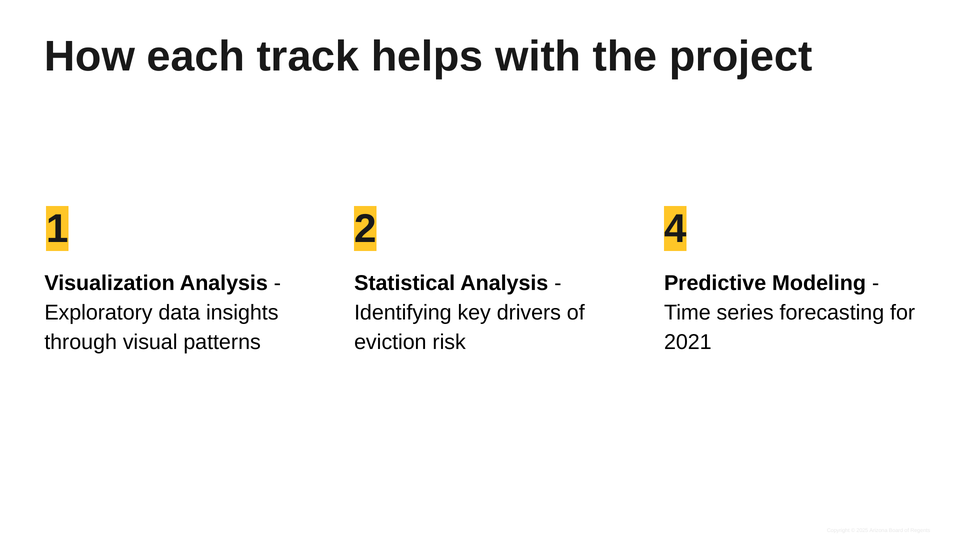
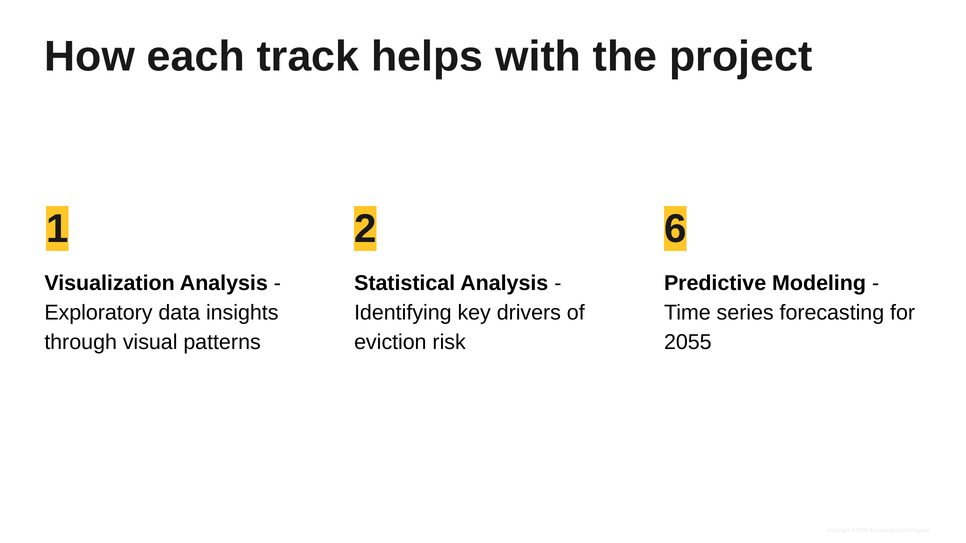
4: 4 -> 6 (675, 229)
2021: 2021 -> 2055 (688, 342)
